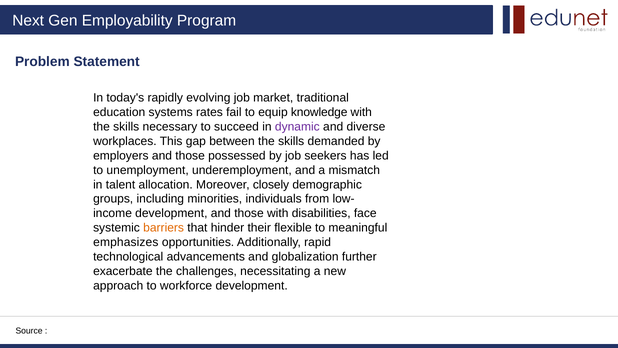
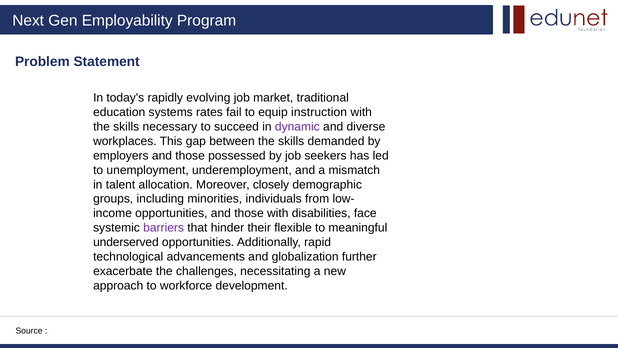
knowledge: knowledge -> instruction (319, 112)
development: development -> opportunities (171, 213)
barriers colour: orange -> purple (164, 228)
emphasizes: emphasizes -> underserved (126, 242)
